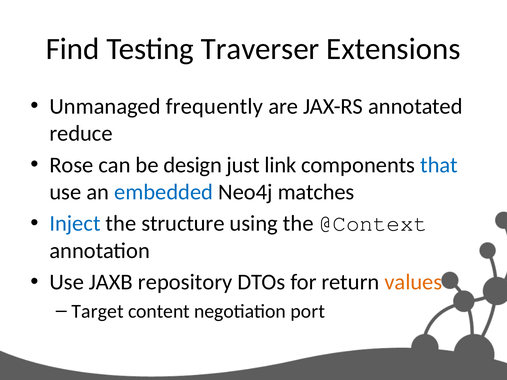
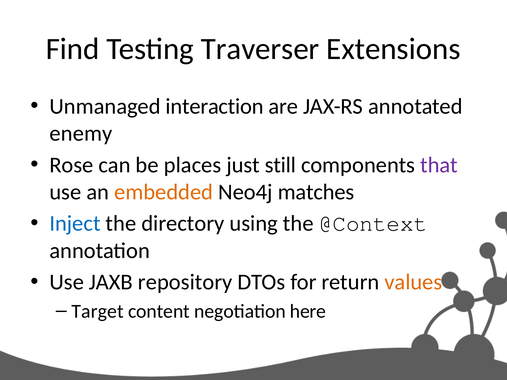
frequently: frequently -> interaction (215, 106)
reduce: reduce -> enemy (81, 133)
design: design -> places (193, 165)
link: link -> still (280, 165)
that colour: blue -> purple (439, 165)
embedded colour: blue -> orange (164, 192)
structure: structure -> directory (183, 224)
port: port -> here (308, 311)
